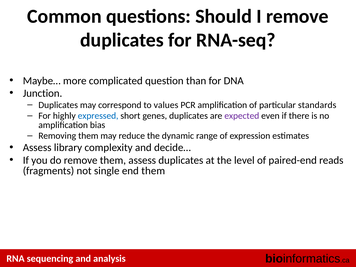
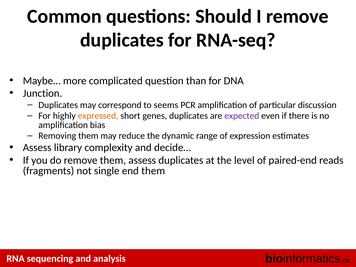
values: values -> seems (166, 105)
standards: standards -> discussion (317, 105)
expressed colour: blue -> orange (98, 116)
